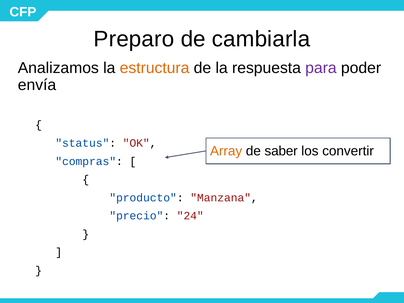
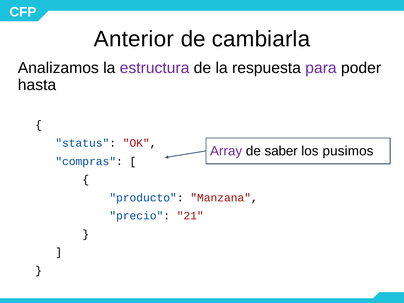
Preparo: Preparo -> Anterior (134, 39)
estructura colour: orange -> purple (155, 68)
envía: envía -> hasta (37, 85)
Array colour: orange -> purple (226, 151)
convertir: convertir -> pusimos (348, 151)
24: 24 -> 21 (190, 216)
